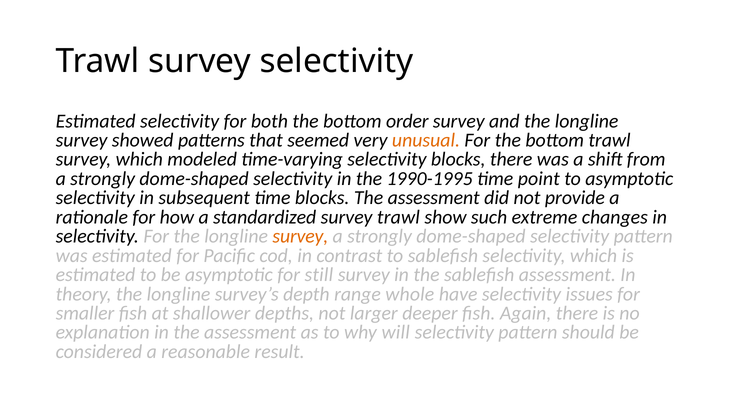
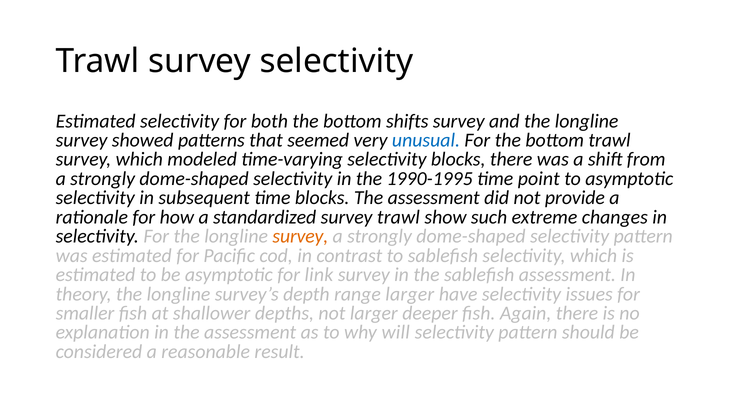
order: order -> shifts (407, 121)
unusual colour: orange -> blue (426, 140)
still: still -> link (319, 275)
range whole: whole -> larger (410, 294)
